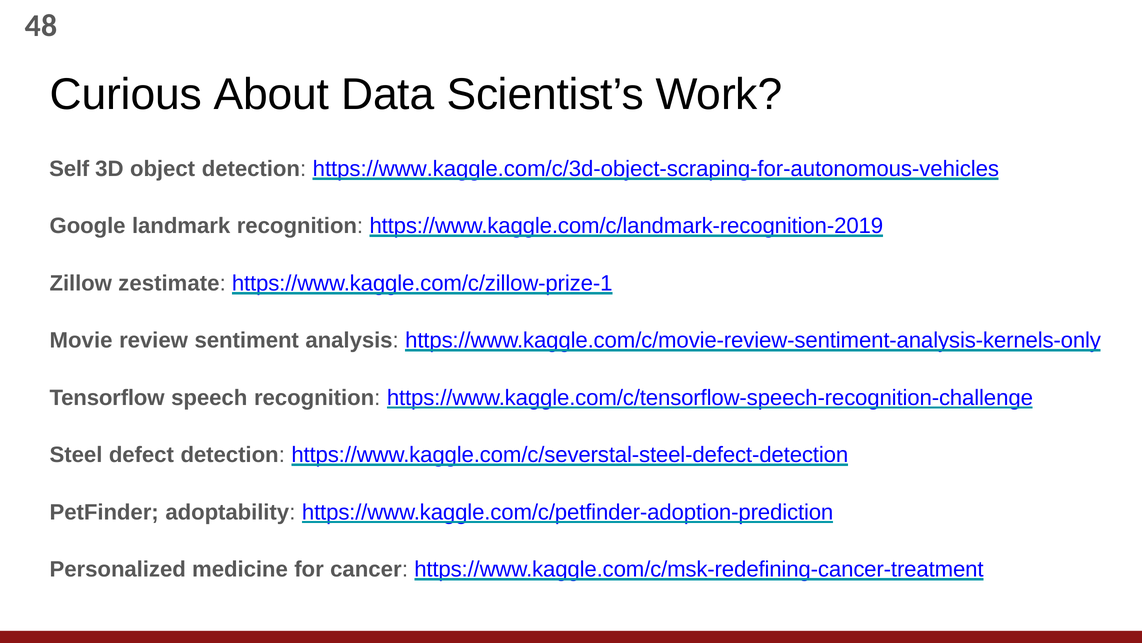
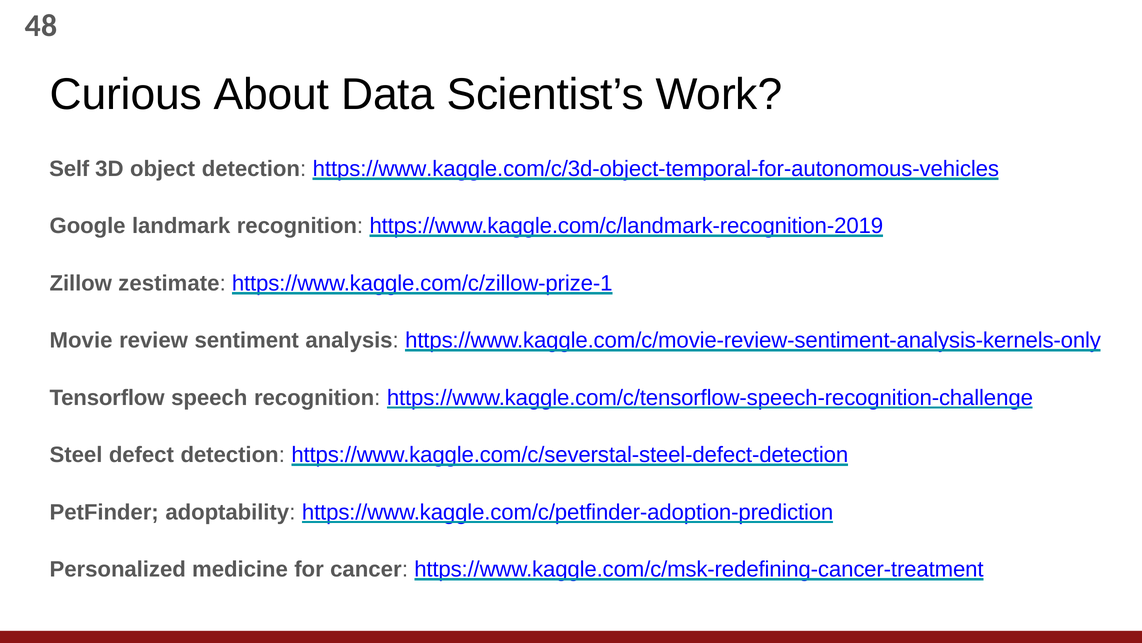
https://www.kaggle.com/c/3d-object-scraping-for-autonomous-vehicles: https://www.kaggle.com/c/3d-object-scraping-for-autonomous-vehicles -> https://www.kaggle.com/c/3d-object-temporal-for-autonomous-vehicles (656, 169)
